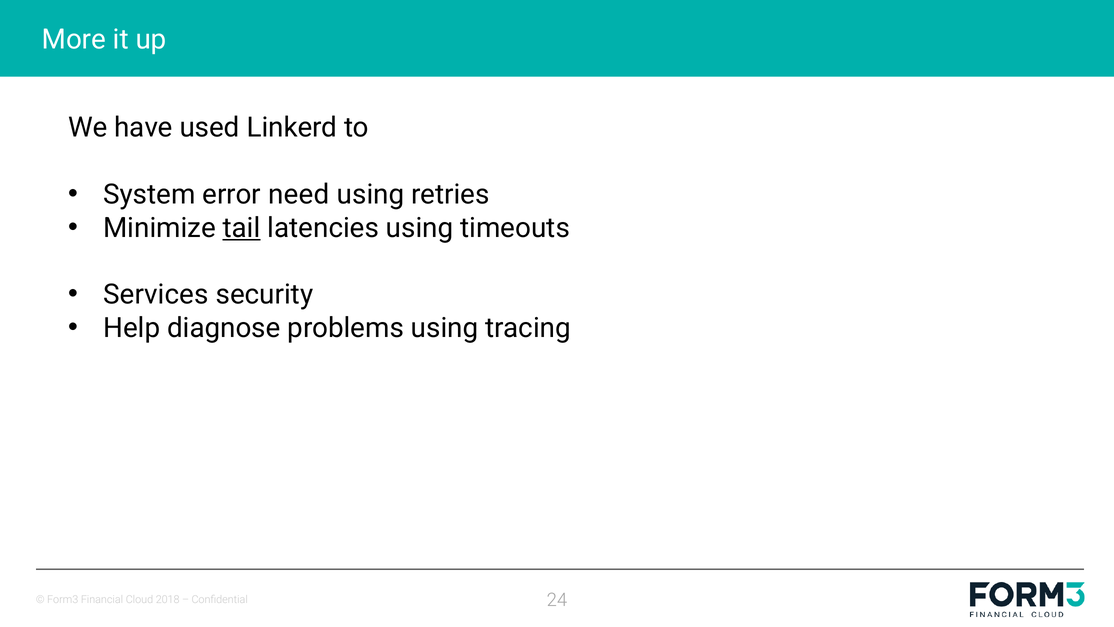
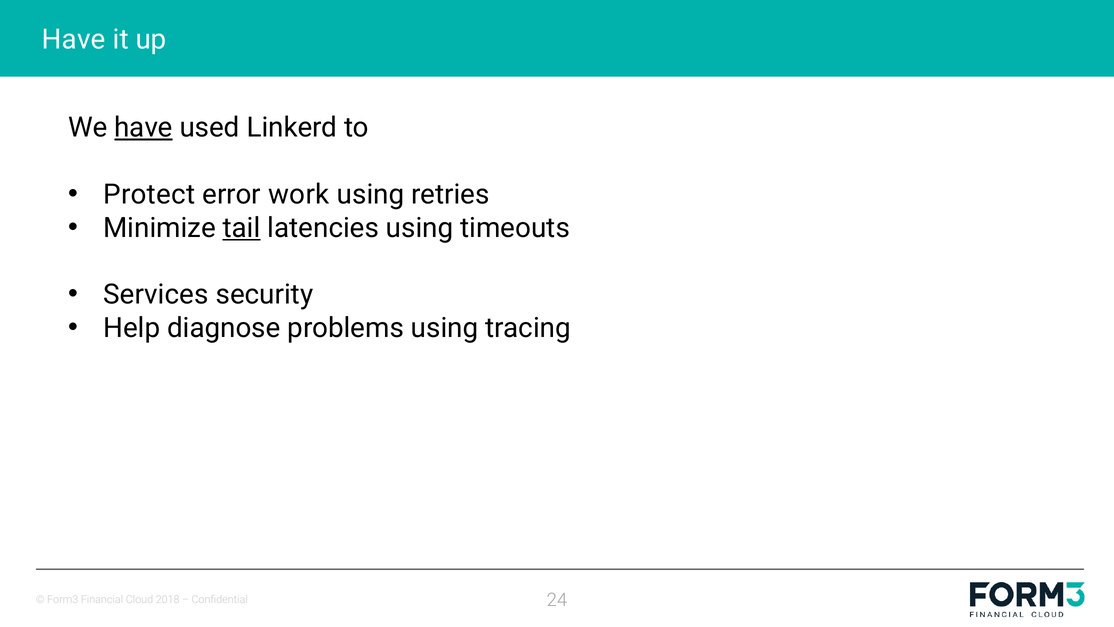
More: More -> Have (74, 39)
have underline: none -> present (143, 128)
System: System -> Protect (149, 194)
need: need -> work (299, 194)
